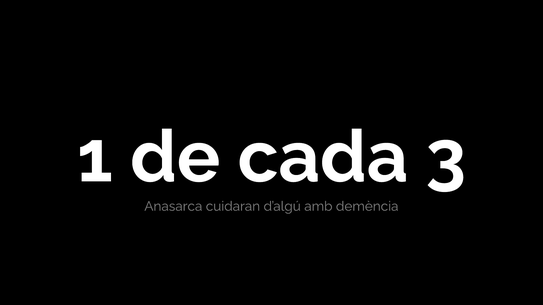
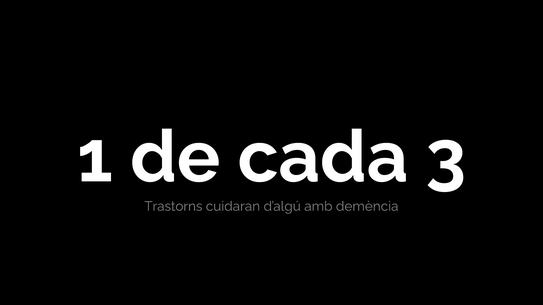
Anasarca: Anasarca -> Trastorns (173, 207)
